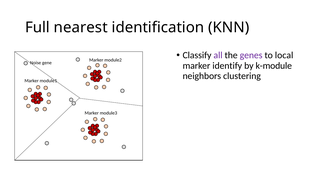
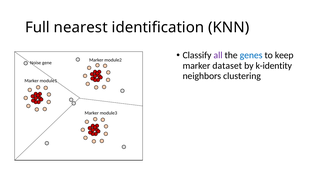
genes colour: purple -> blue (251, 55)
local: local -> keep (284, 55)
identify: identify -> dataset (227, 66)
k-module: k-module -> k-identity (274, 66)
